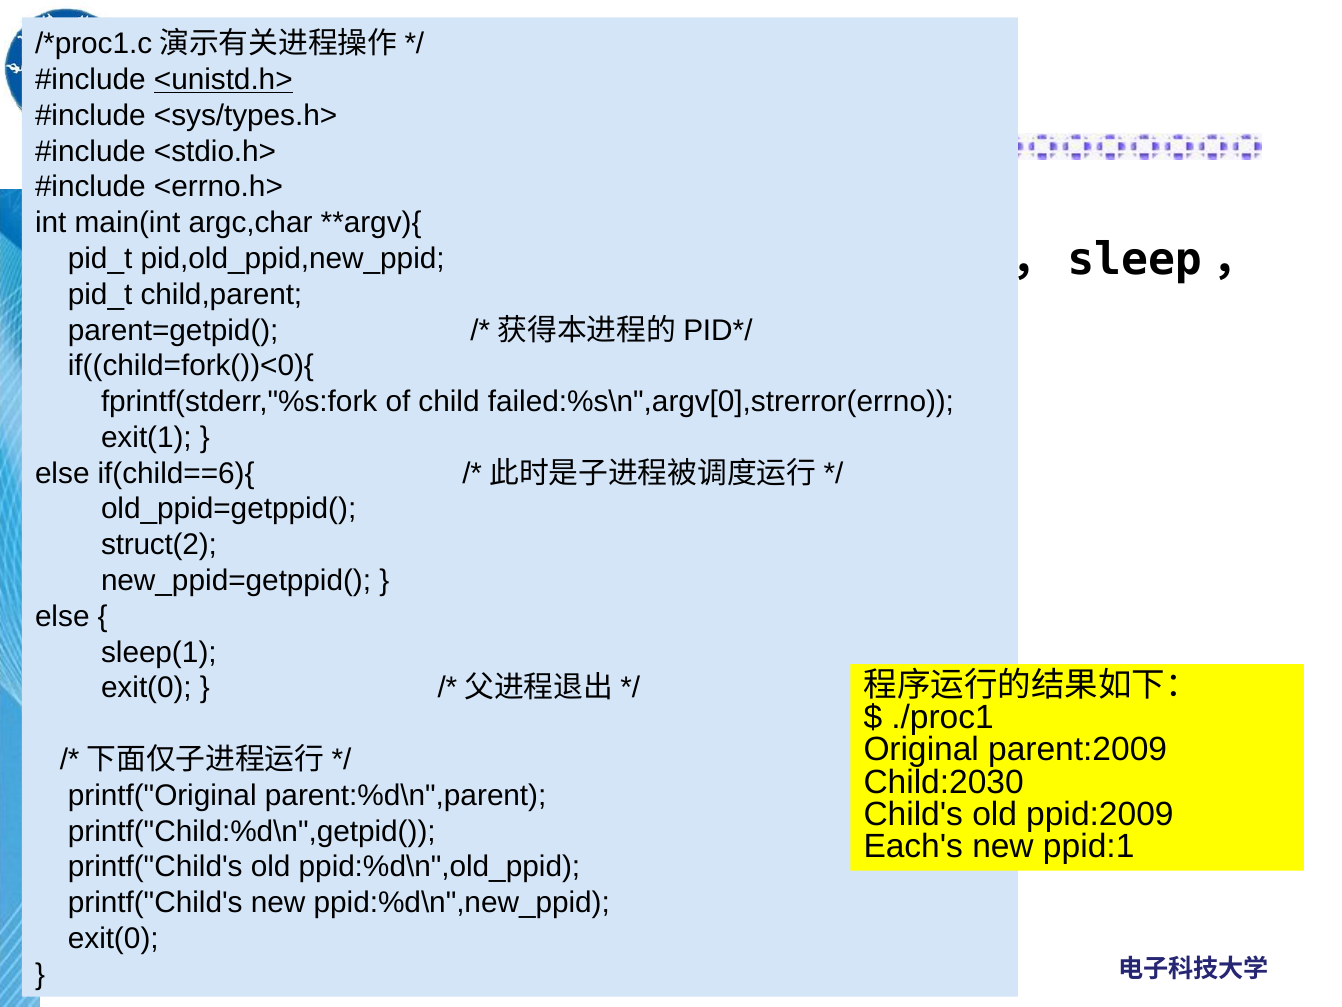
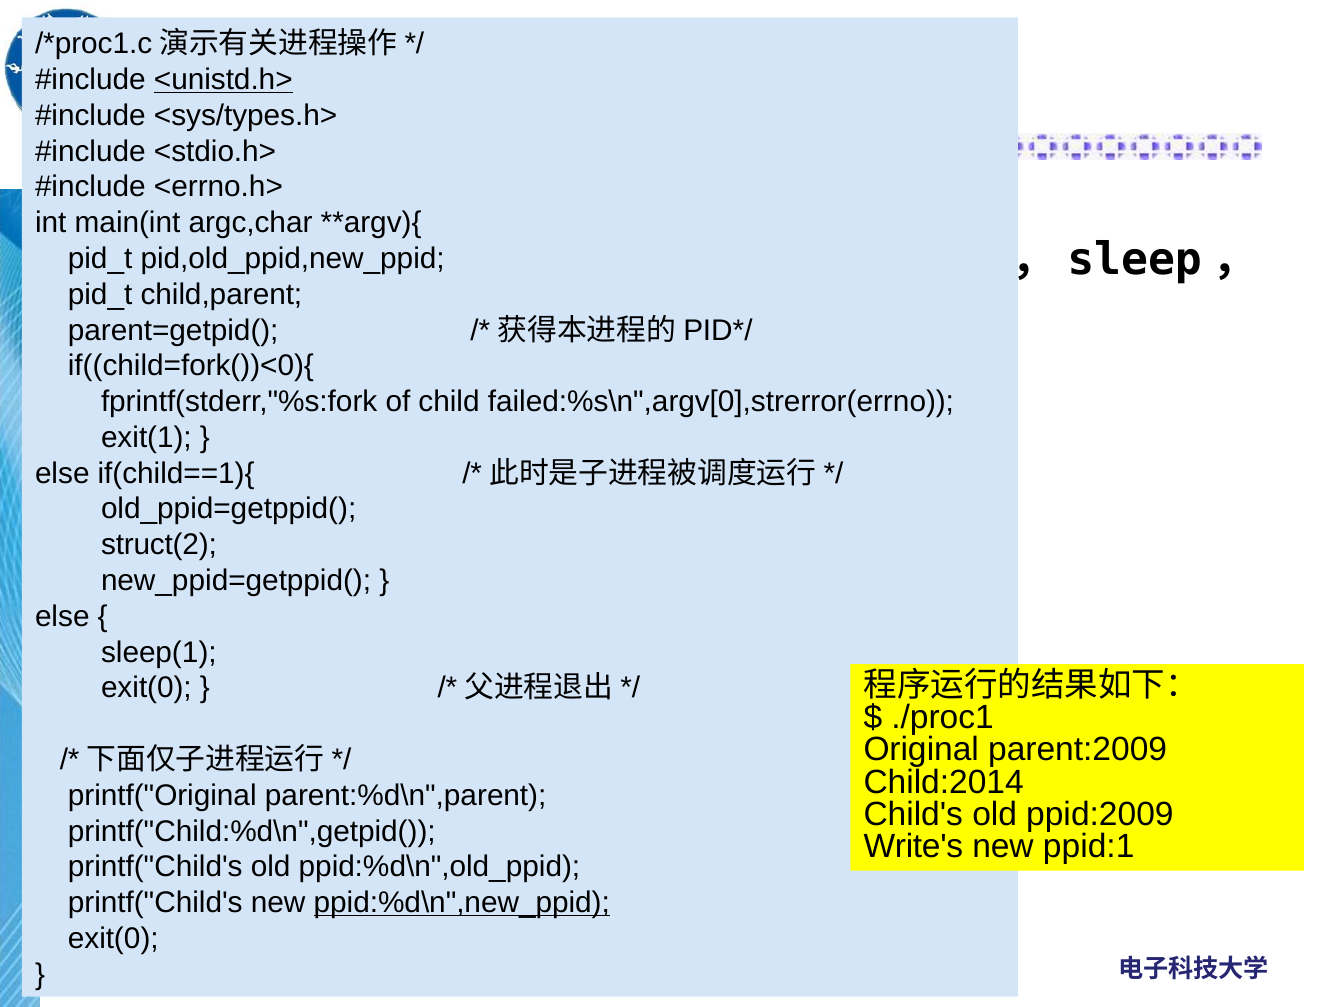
if(child==6){: if(child==6){ -> if(child==1){ (176, 473)
Child:2030: Child:2030 -> Child:2014 (944, 782)
Each's: Each's -> Write's (913, 846)
ppid:%d\n",new_ppid underline: none -> present (462, 902)
